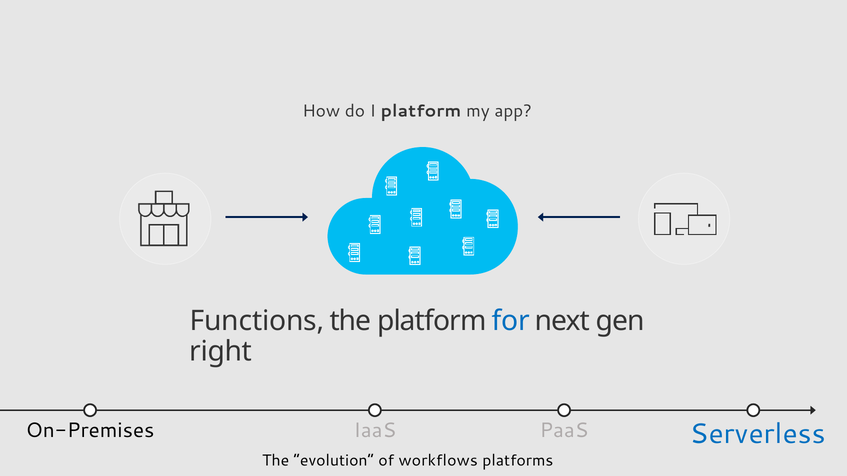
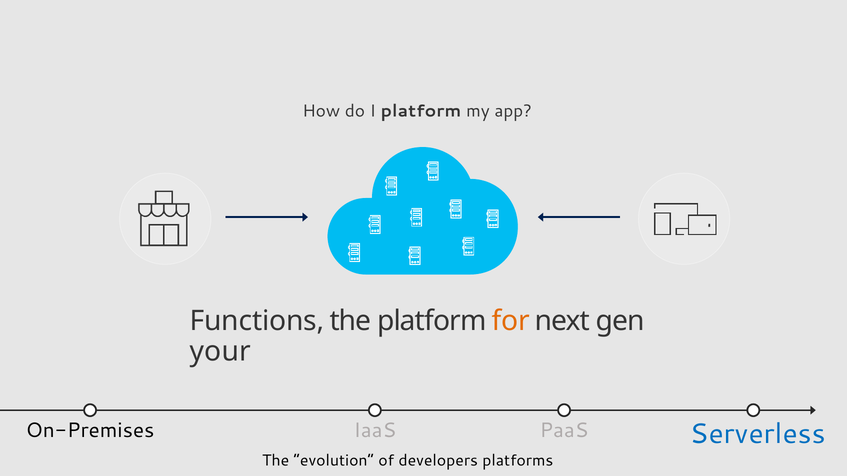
for colour: blue -> orange (511, 321)
right: right -> your (220, 352)
workflows: workflows -> developers (438, 461)
